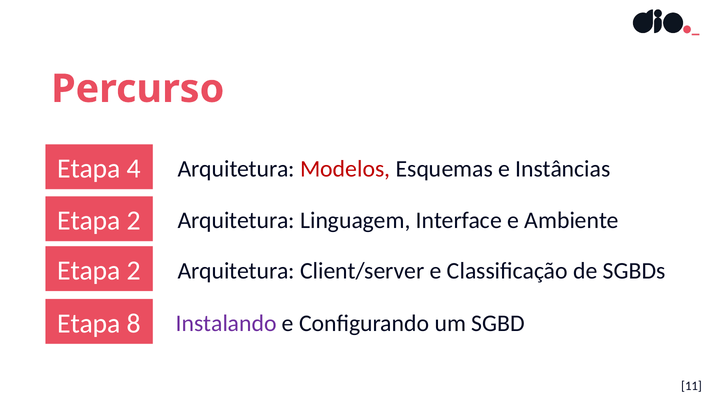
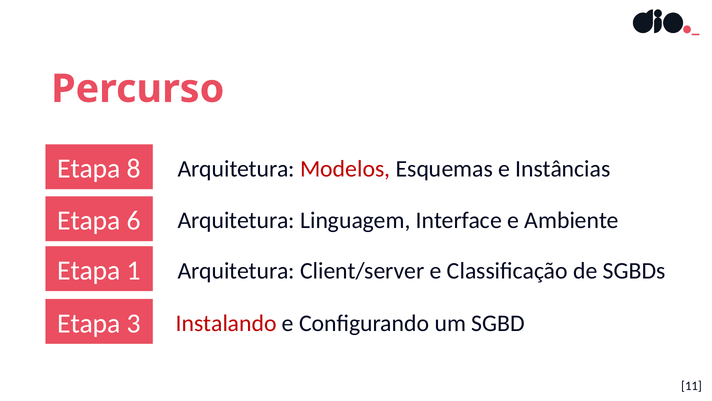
4: 4 -> 8 (134, 169)
2: 2 -> 6 (134, 220)
2: 2 -> 1 (134, 270)
8: 8 -> 3 (134, 323)
Instalando colour: purple -> red (226, 323)
